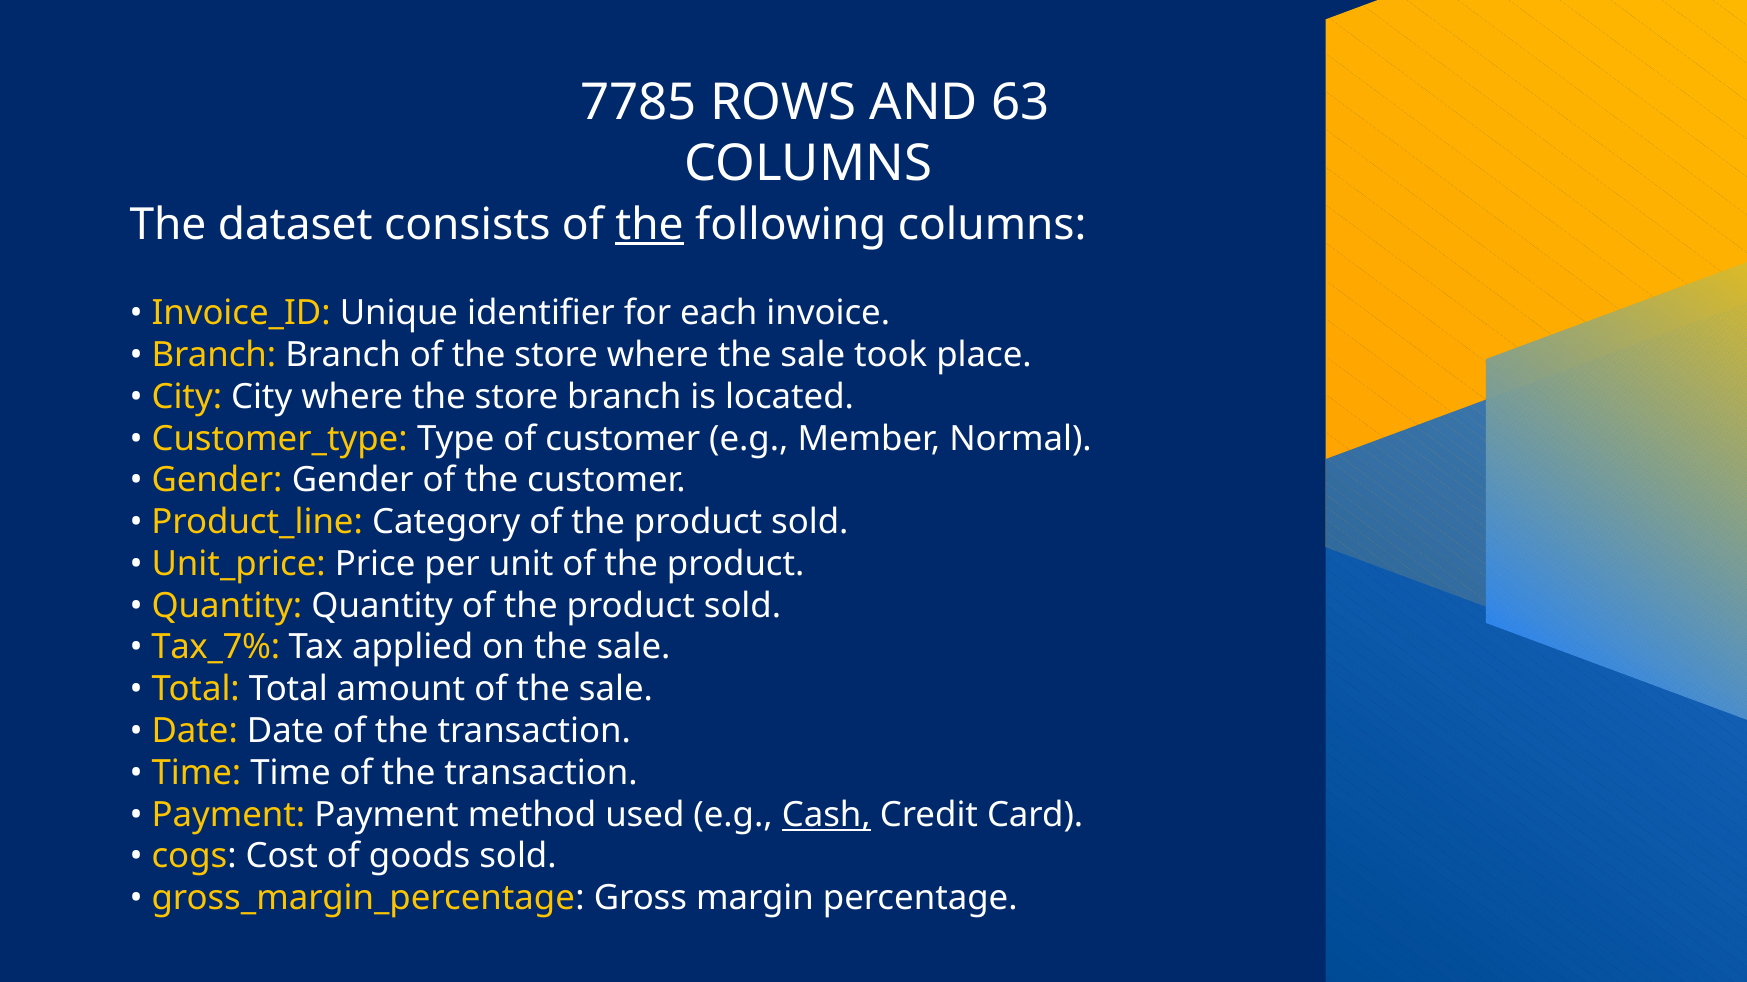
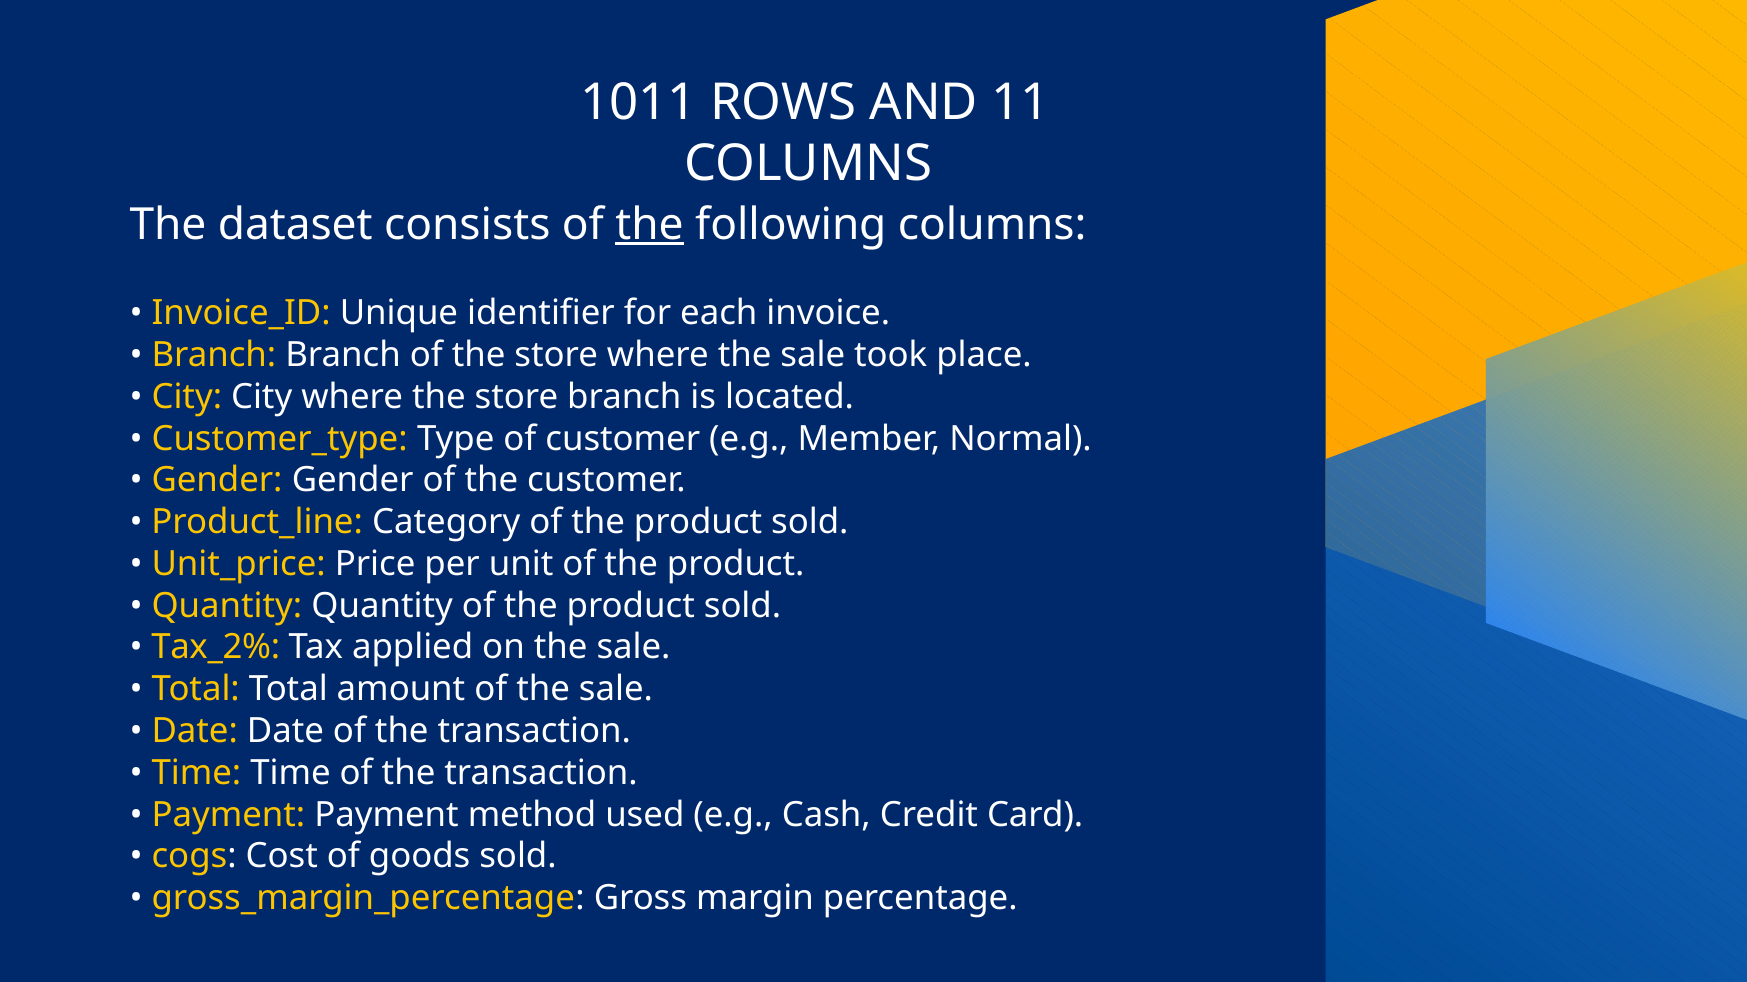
7785: 7785 -> 1011 (639, 103)
63: 63 -> 11 (1021, 103)
Tax_7%: Tax_7% -> Tax_2% (216, 648)
Cash underline: present -> none (826, 815)
